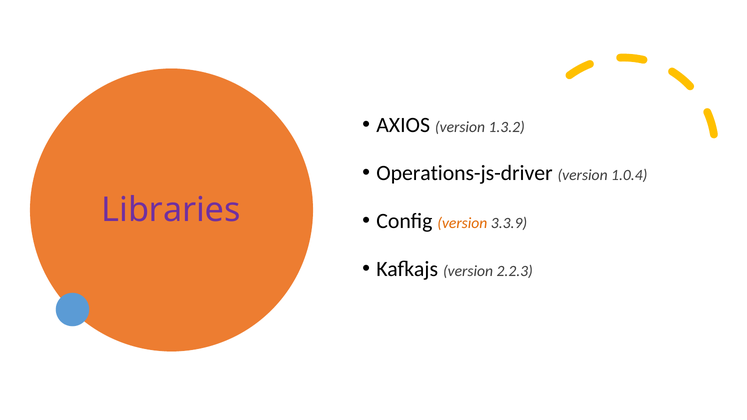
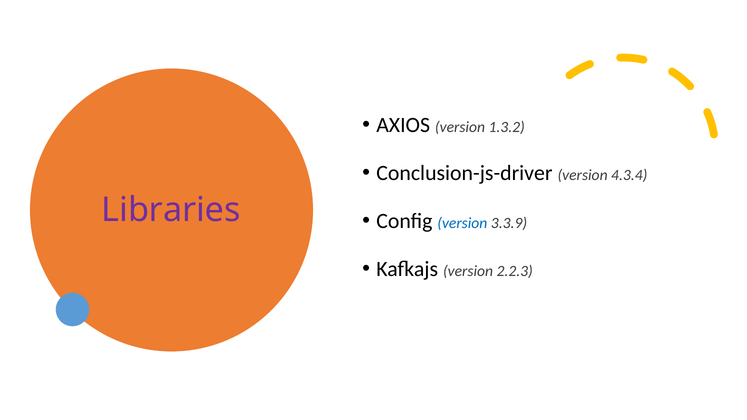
Operations-js-driver: Operations-js-driver -> Conclusion-js-driver (464, 173)
1.0.4: 1.0.4 -> 4.3.4 (629, 175)
version colour: orange -> blue (462, 223)
